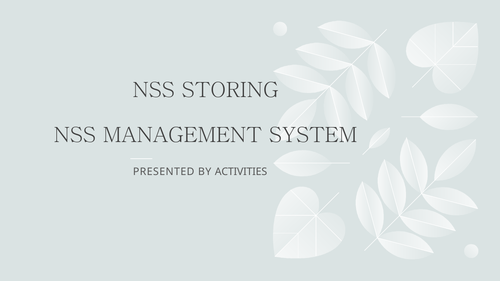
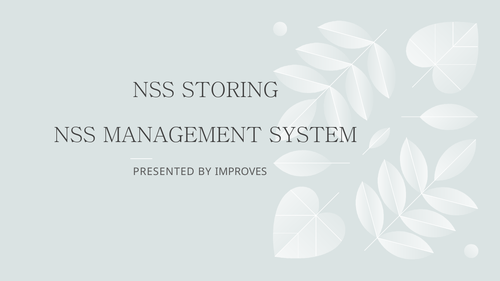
ACTIVITIES: ACTIVITIES -> IMPROVES (241, 172)
